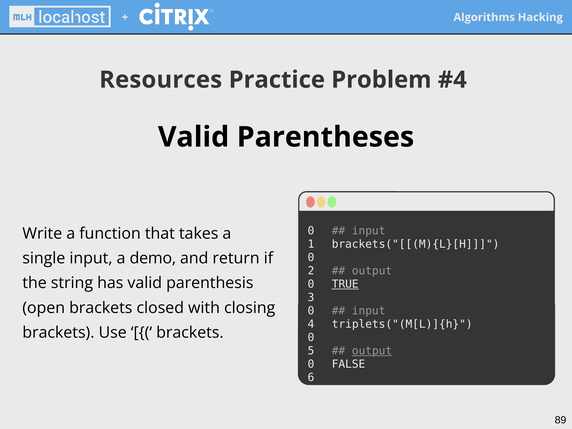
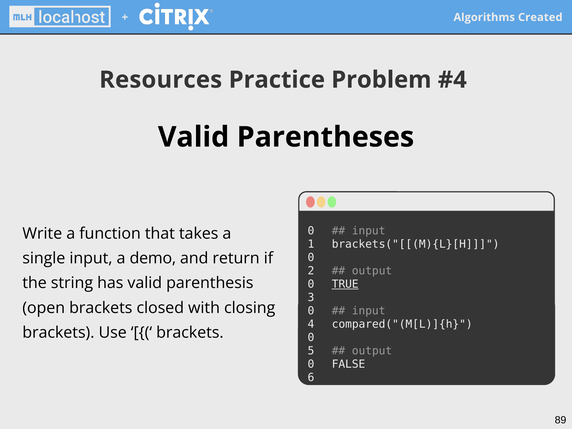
Hacking: Hacking -> Created (540, 17)
triplets("(M[L)]{h: triplets("(M[L)]{h -> compared("(M[L)]{h (402, 324)
output underline: present -> none (372, 351)
